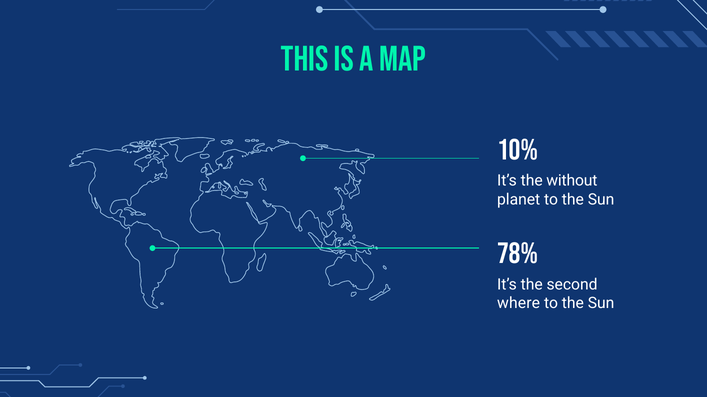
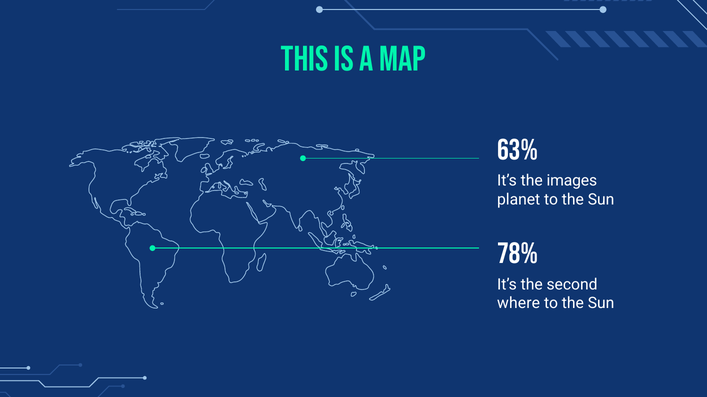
10%: 10% -> 63% (518, 150)
without: without -> images (572, 181)
